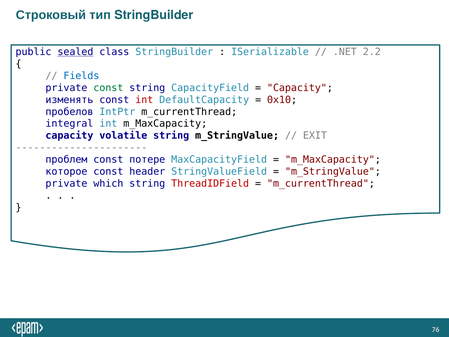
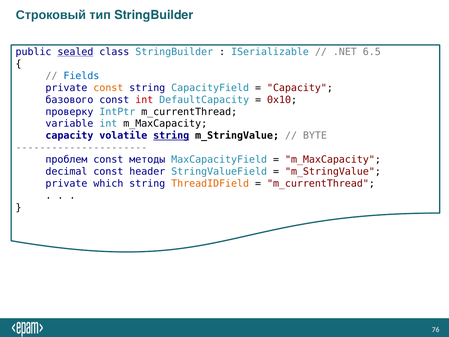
2.2: 2.2 -> 6.5 (372, 52)
const colour: green -> orange (108, 88)
изменять: изменять -> базового (69, 100)
пробелов: пробелов -> проверку (69, 112)
integral: integral -> variable (69, 124)
string underline: none -> present (171, 136)
EXIT: EXIT -> BYTE (315, 136)
потере: потере -> методы (147, 160)
которое: которое -> decimal (66, 171)
ThreadIDField colour: red -> orange (210, 183)
